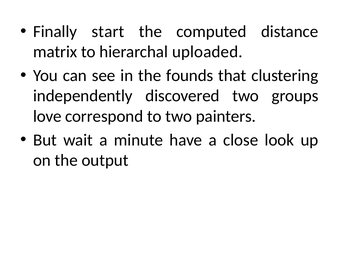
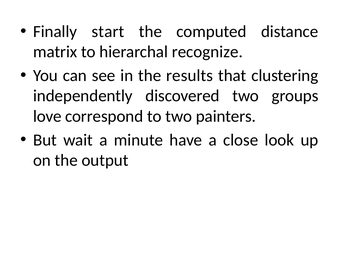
uploaded: uploaded -> recognize (207, 52)
founds: founds -> results (190, 76)
